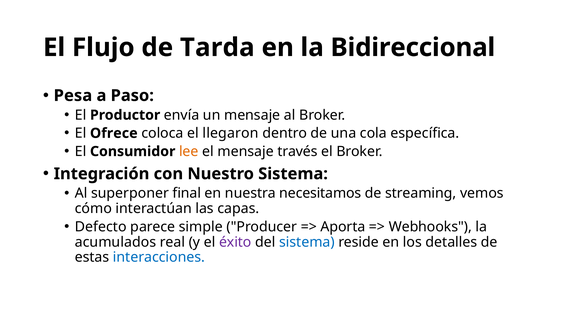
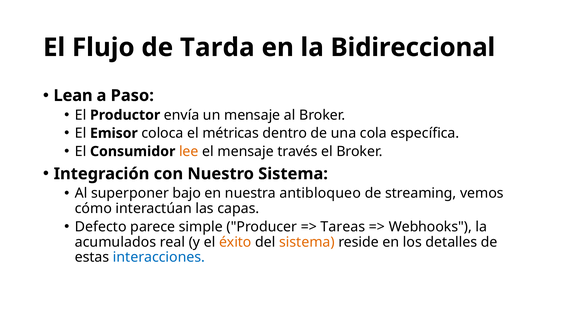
Pesa: Pesa -> Lean (73, 95)
Ofrece: Ofrece -> Emisor (114, 133)
llegaron: llegaron -> métricas (231, 133)
final: final -> bajo (187, 193)
necesitamos: necesitamos -> antibloqueo (320, 193)
Aporta: Aporta -> Tareas (343, 227)
éxito colour: purple -> orange (235, 242)
sistema colour: blue -> orange (307, 242)
